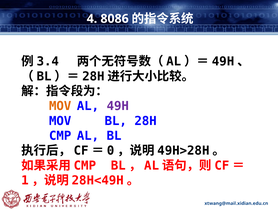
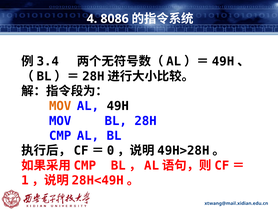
49H colour: purple -> black (118, 106)
